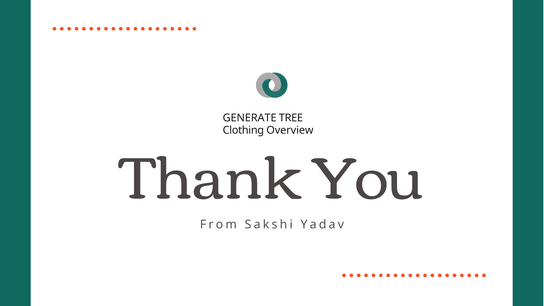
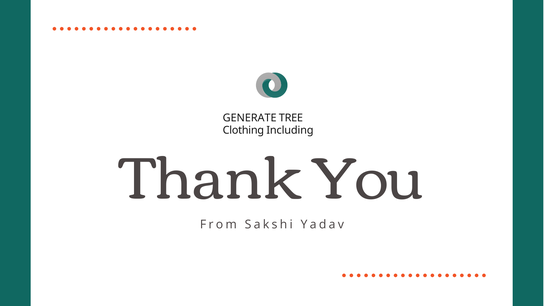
Overview: Overview -> Including (290, 130)
